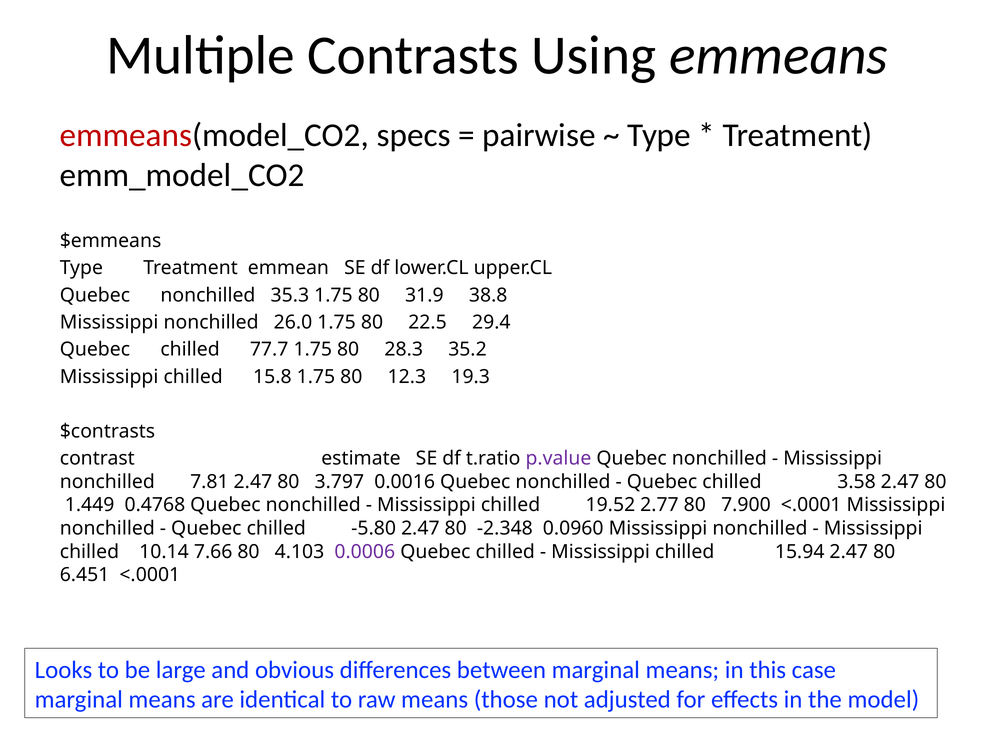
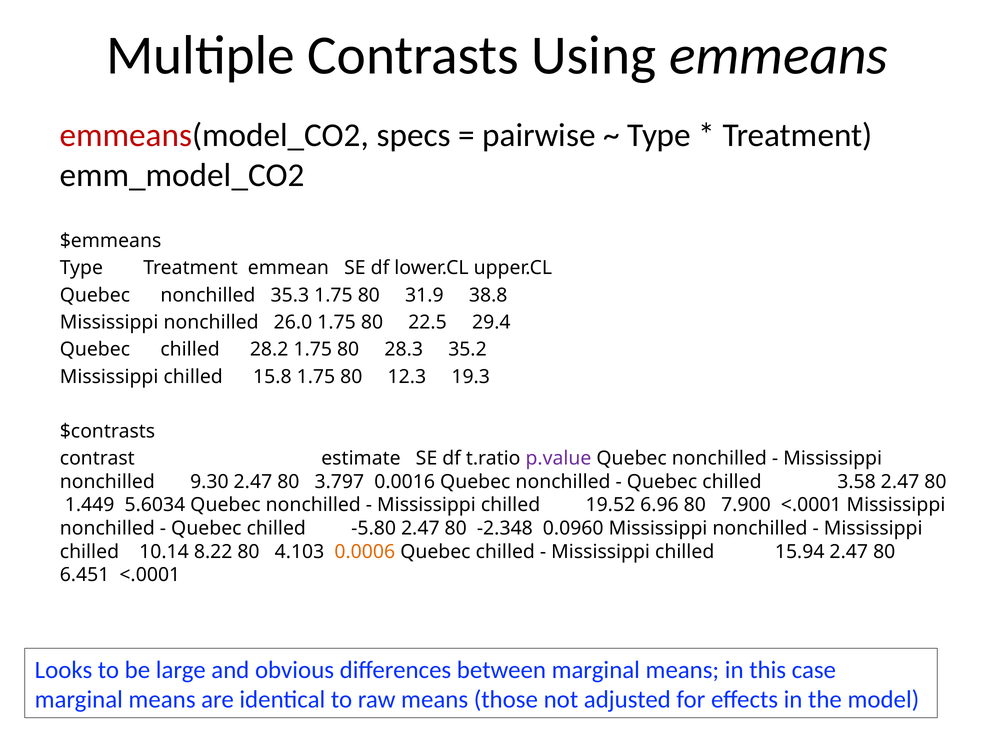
77.7: 77.7 -> 28.2 (269, 349)
7.81: 7.81 -> 9.30 (209, 482)
0.4768: 0.4768 -> 5.6034 (155, 505)
2.77: 2.77 -> 6.96 (659, 505)
7.66: 7.66 -> 8.22 (213, 552)
0.0006 colour: purple -> orange (365, 552)
